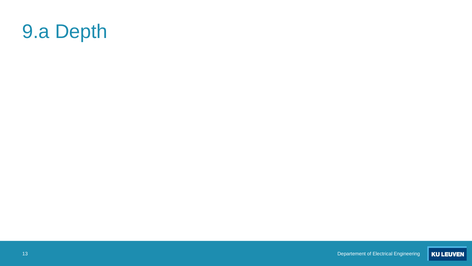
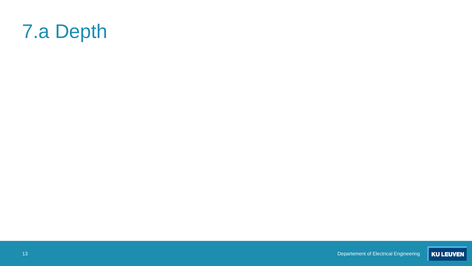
9.a: 9.a -> 7.a (36, 32)
